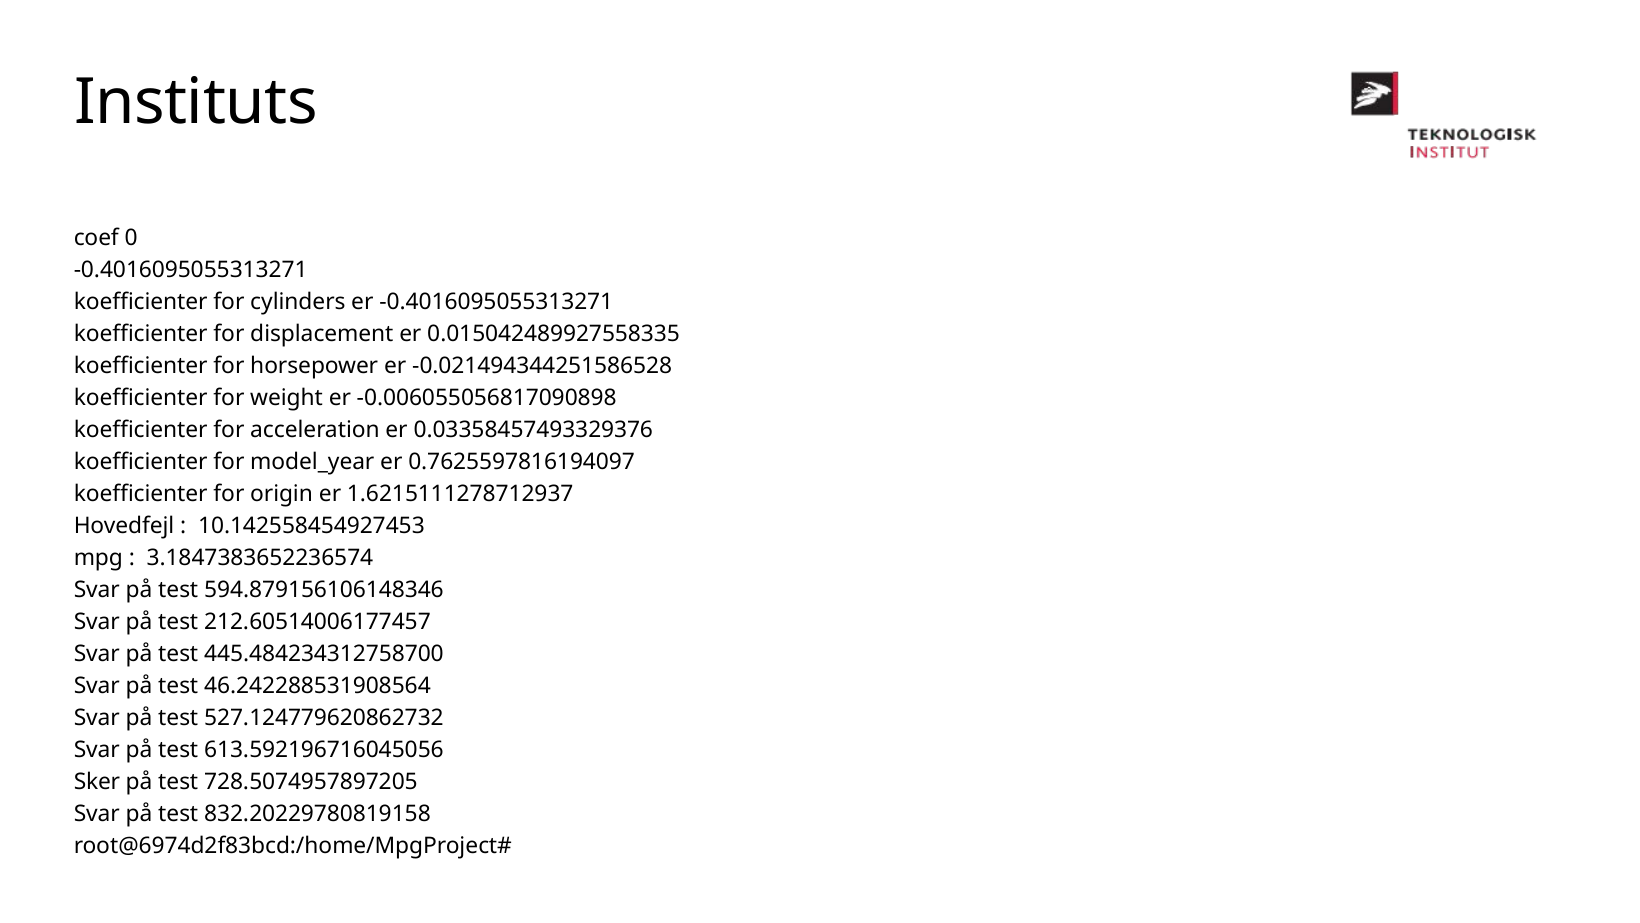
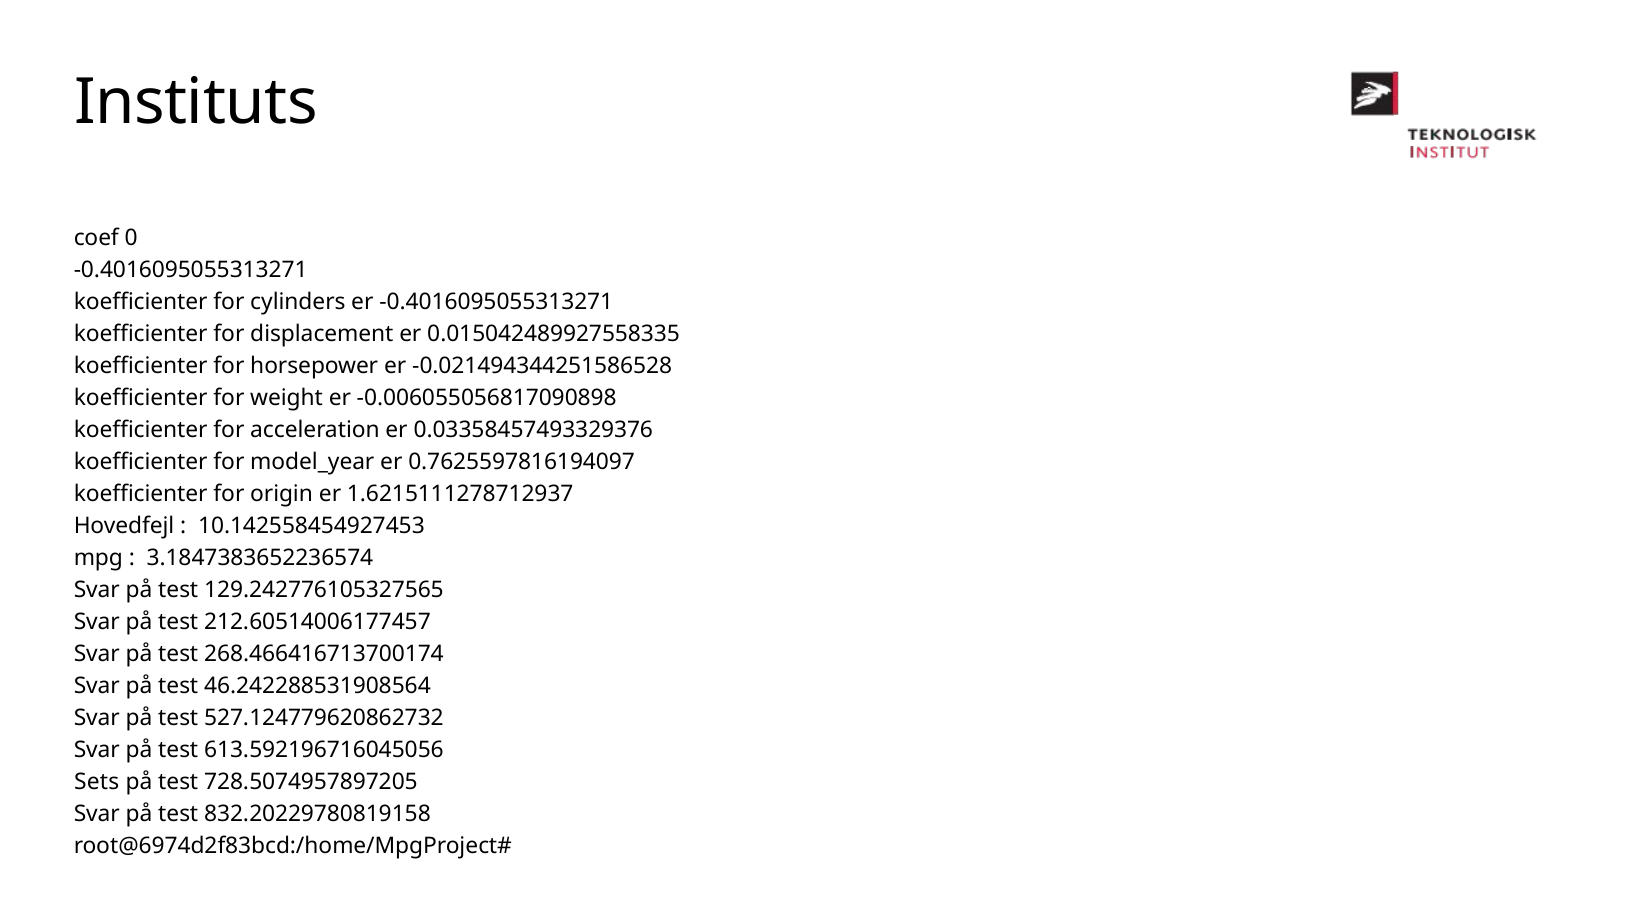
594.879156106148346: 594.879156106148346 -> 129.242776105327565 (324, 590)
445.484234312758700: 445.484234312758700 -> 268.466416713700174 (324, 654)
Sker: Sker -> Sets (97, 782)
